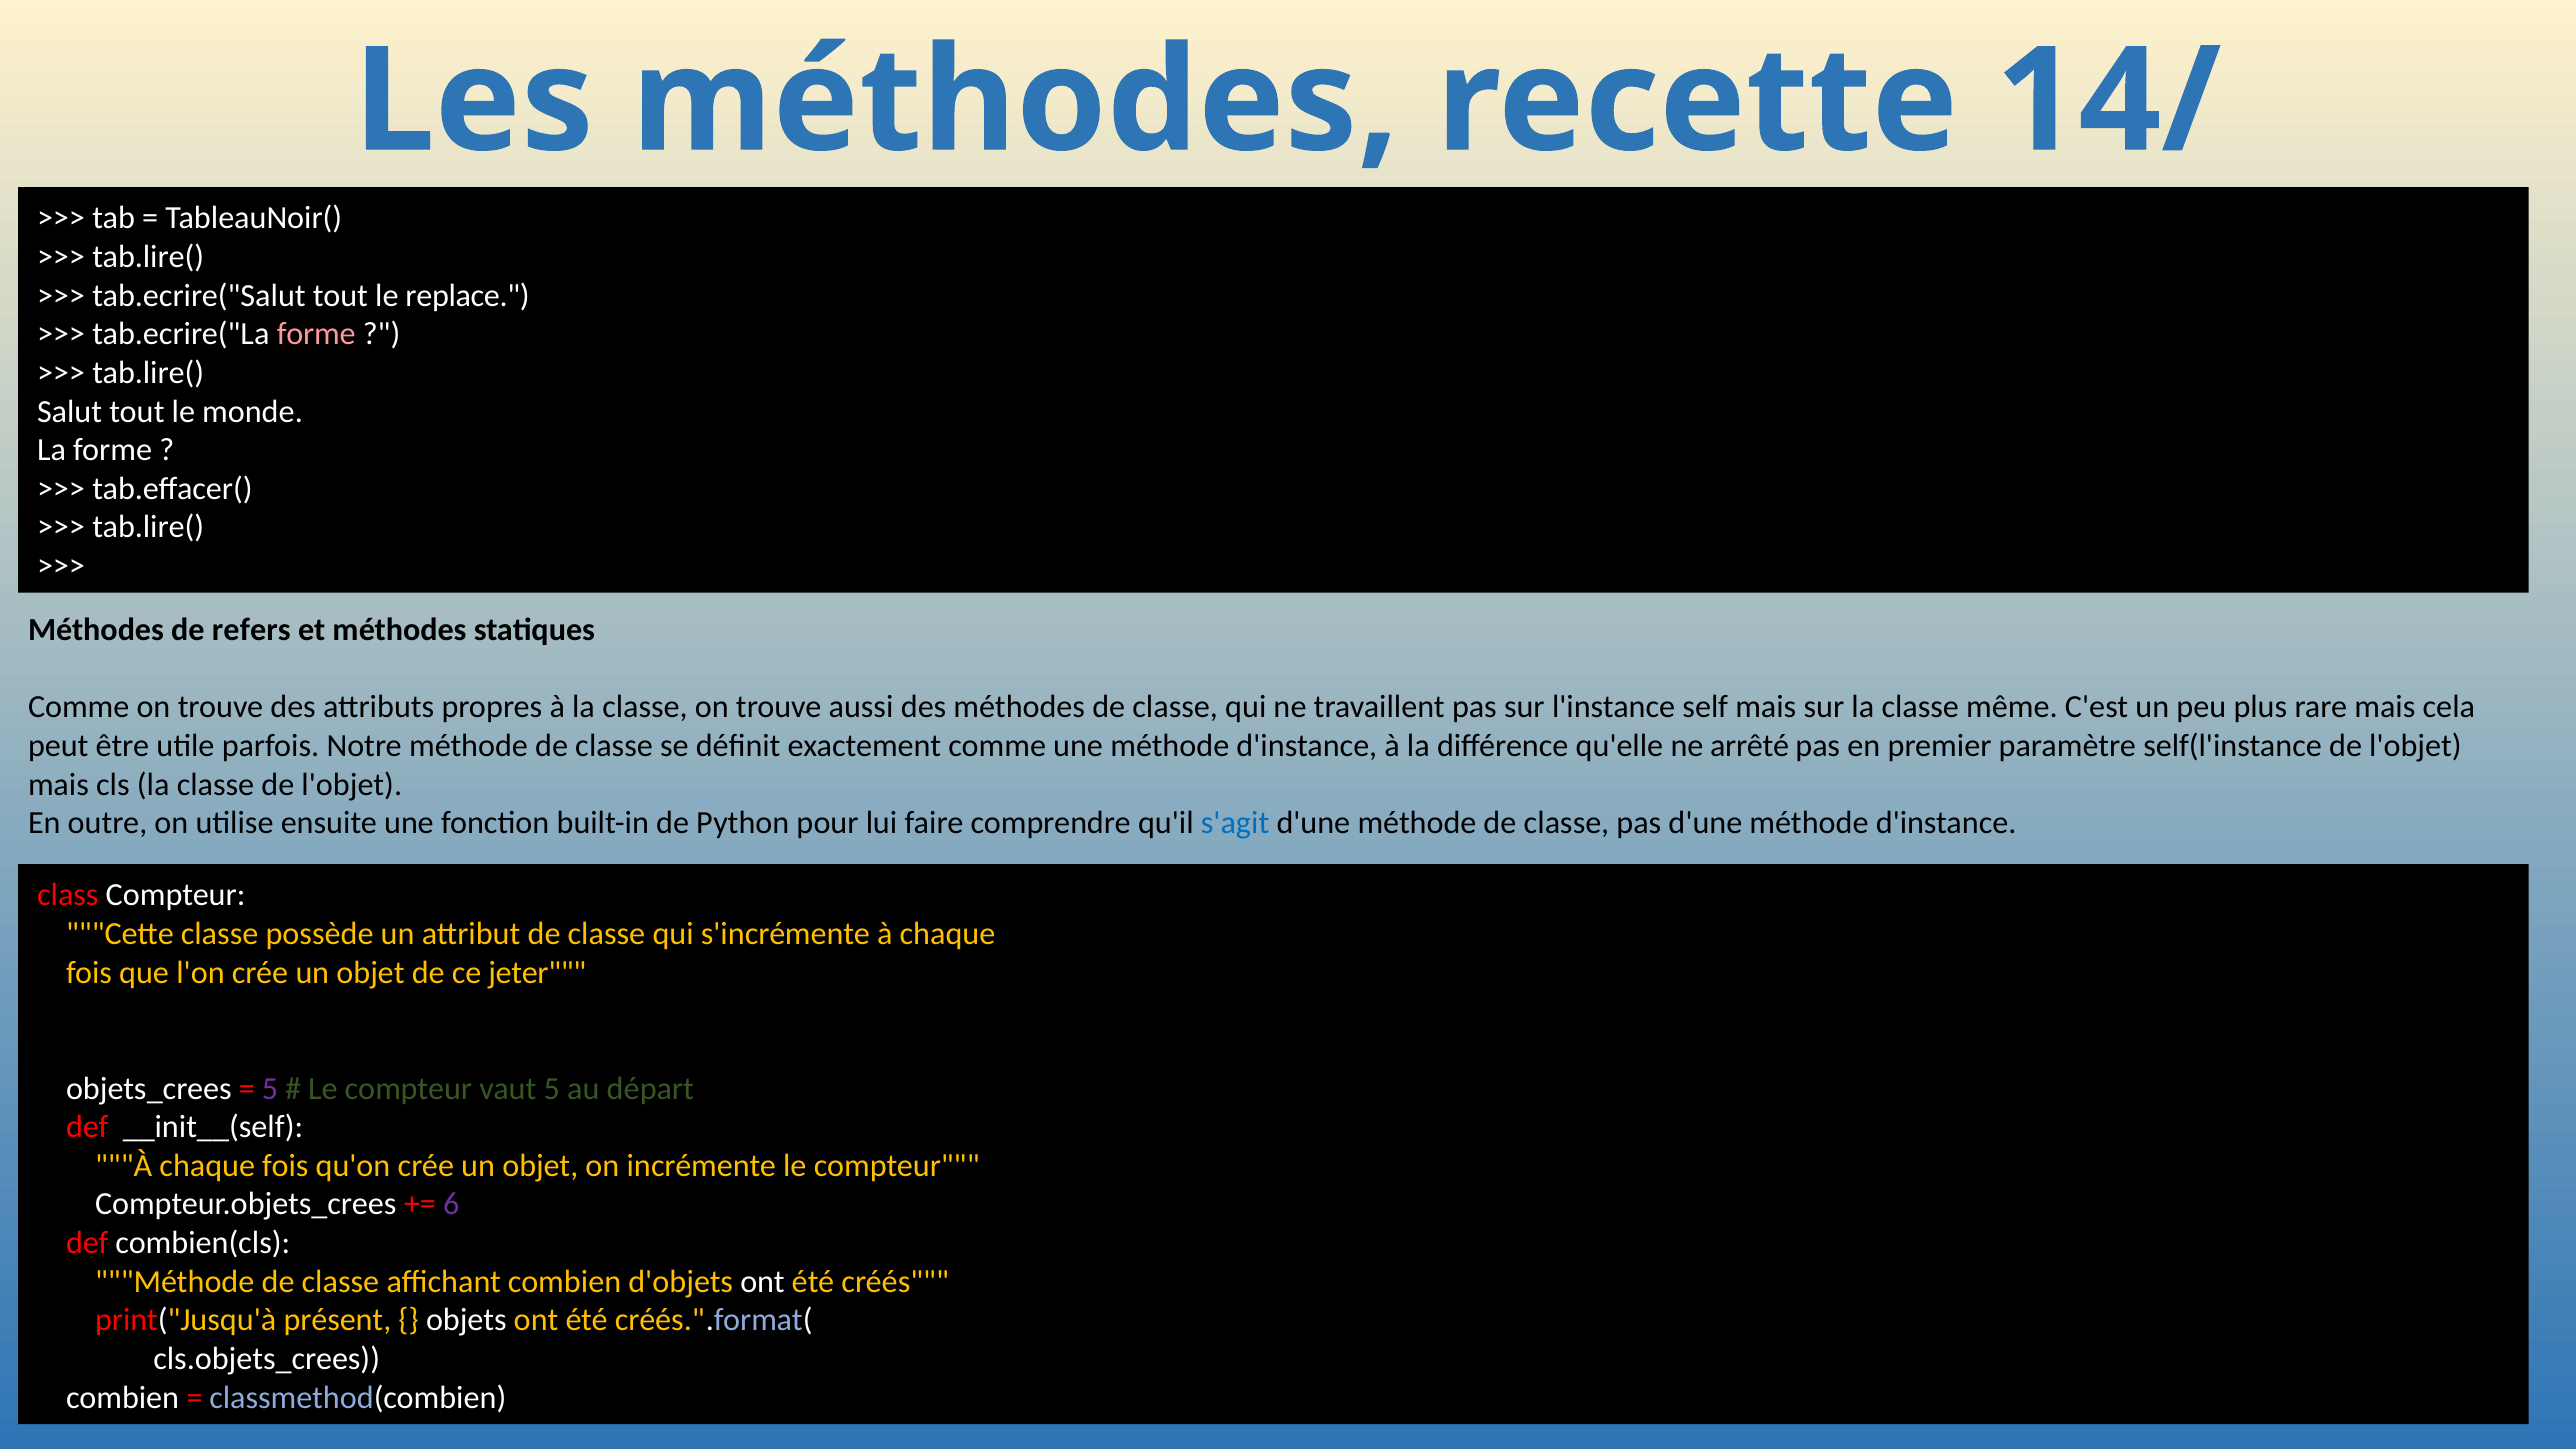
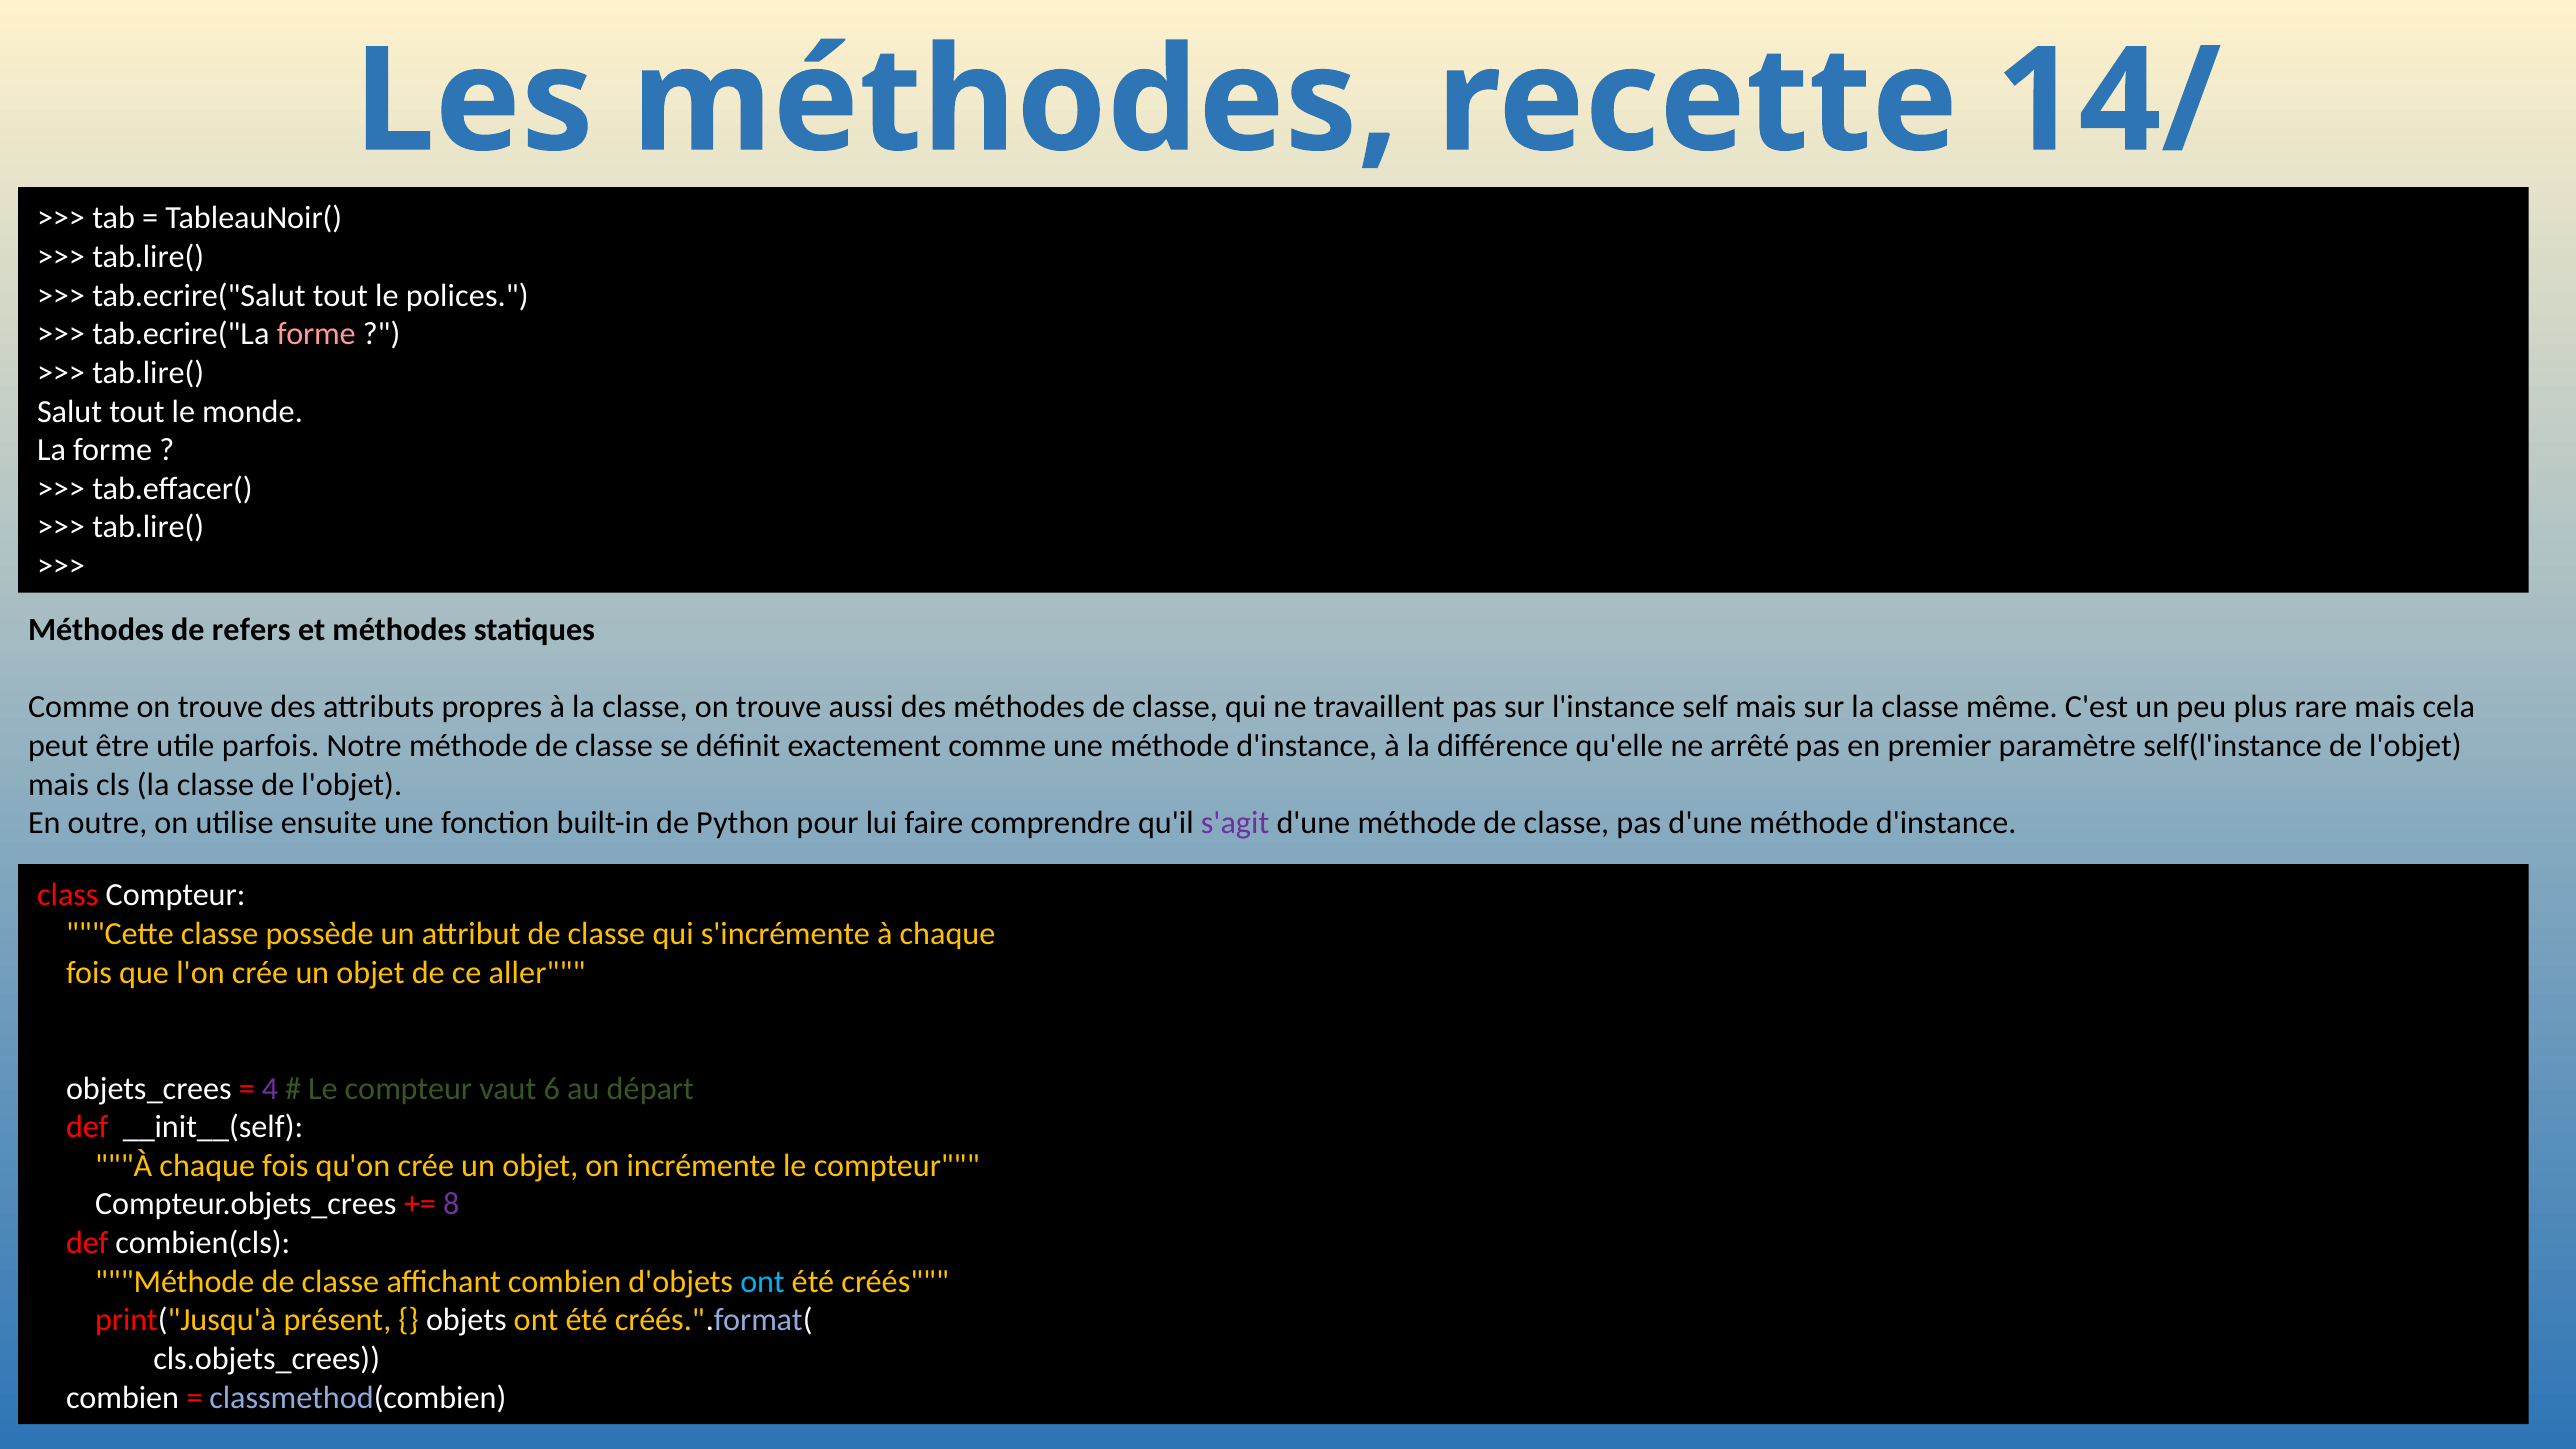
replace: replace -> polices (467, 296)
s'agit colour: blue -> purple (1235, 823)
jeter: jeter -> aller (537, 972)
5: 5 -> 4 (270, 1088)
vaut 5: 5 -> 6 (552, 1088)
6: 6 -> 8 (451, 1204)
ont colour: white -> light blue (763, 1282)
